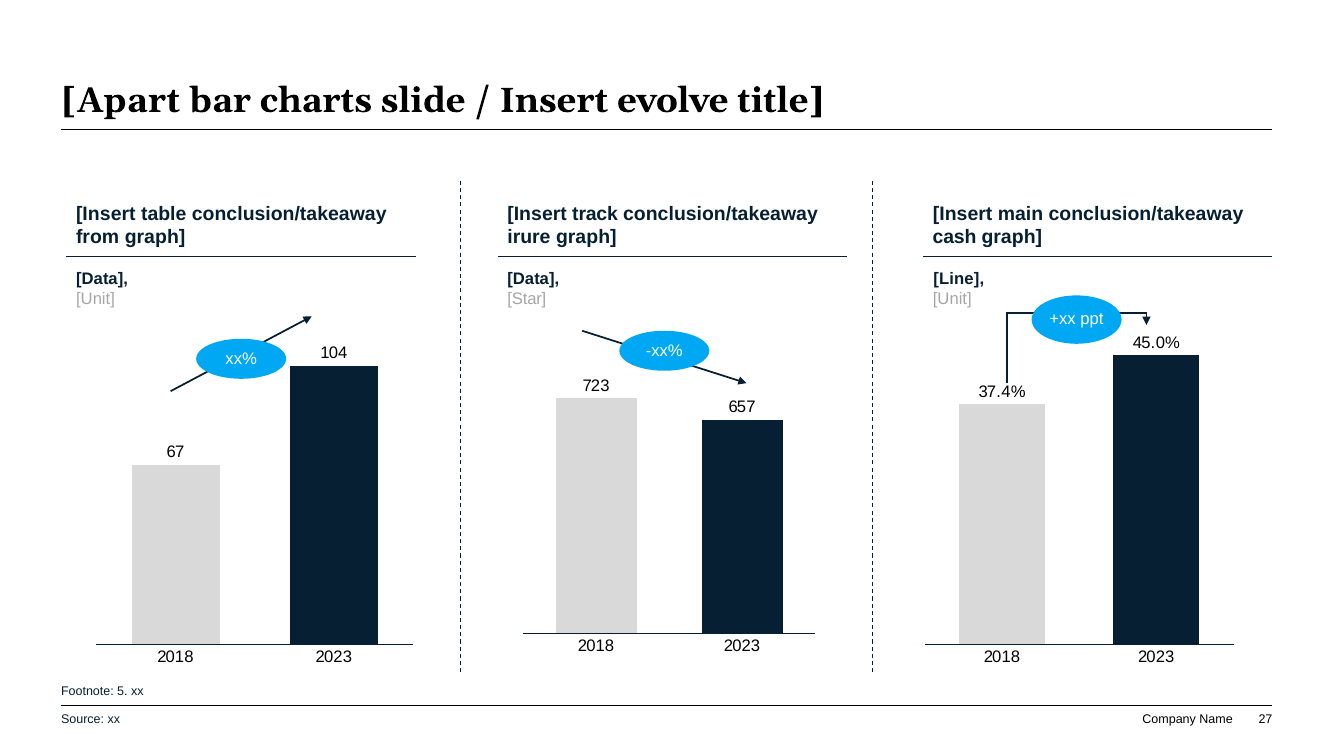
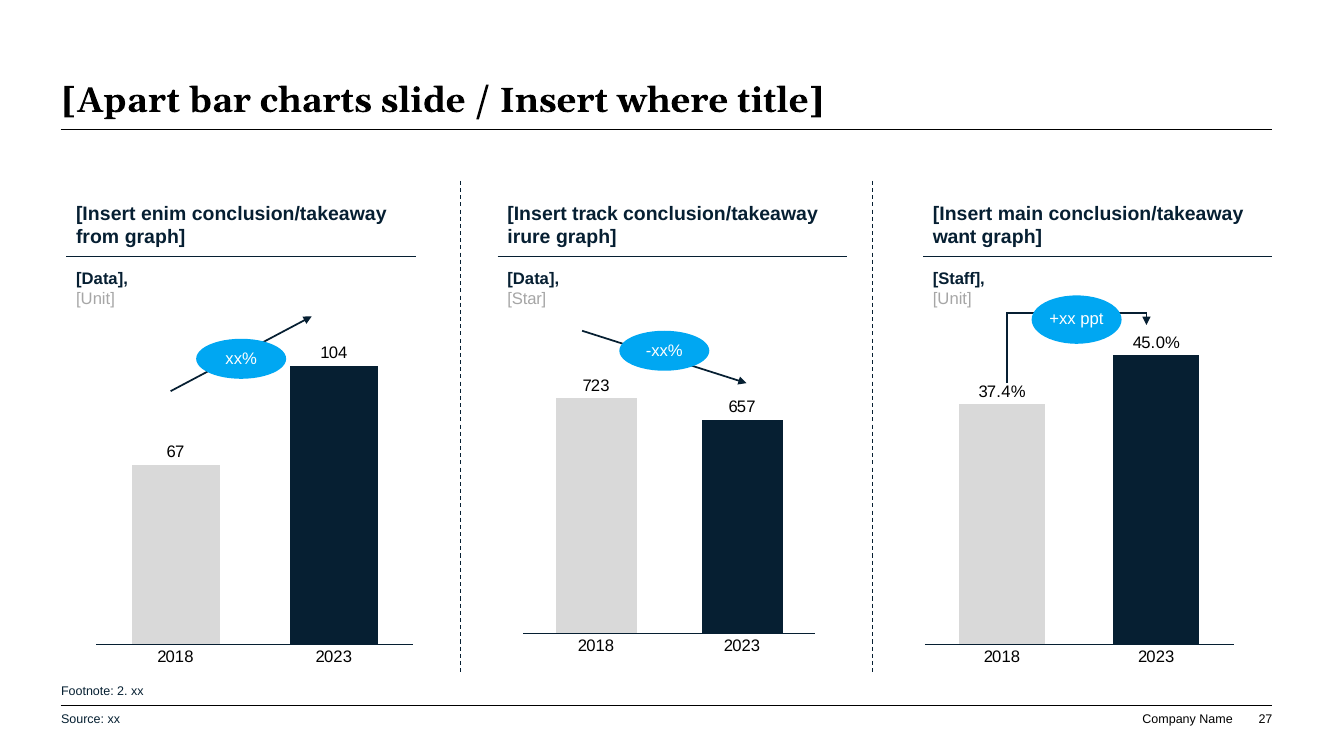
evolve: evolve -> where (673, 100)
table: table -> enim (164, 214)
cash: cash -> want (955, 237)
Line: Line -> Staff (959, 279)
5: 5 -> 2 (122, 691)
